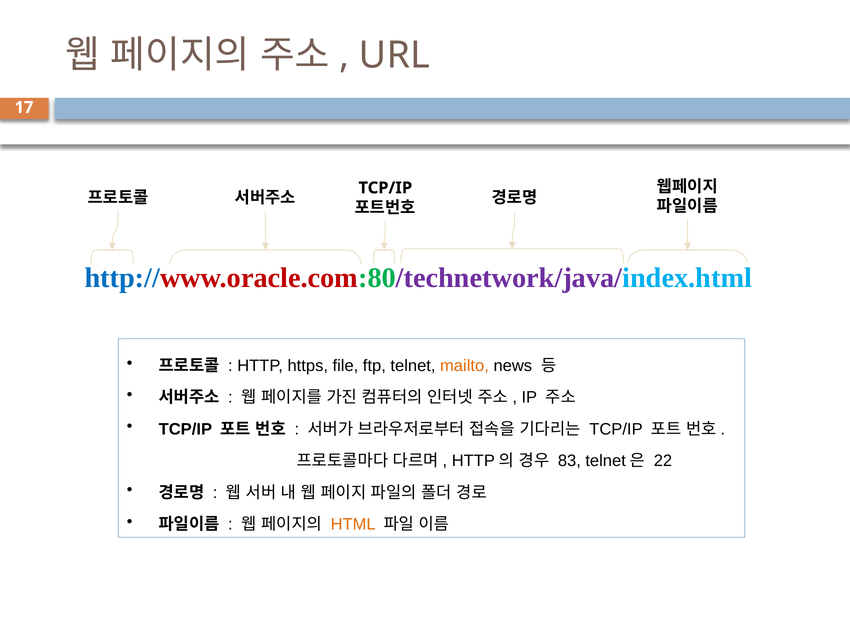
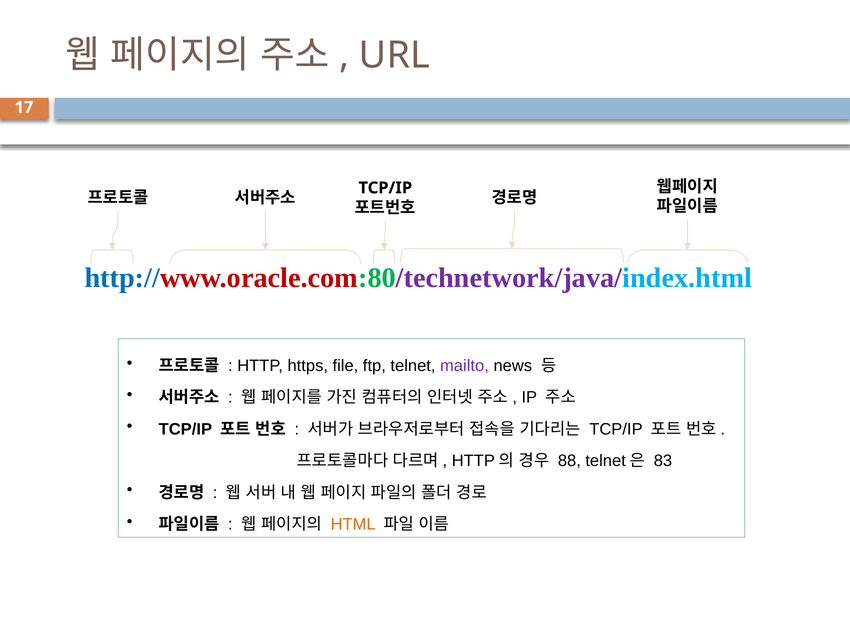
mailto colour: orange -> purple (464, 366)
83: 83 -> 88 (569, 461)
22: 22 -> 83 (663, 461)
